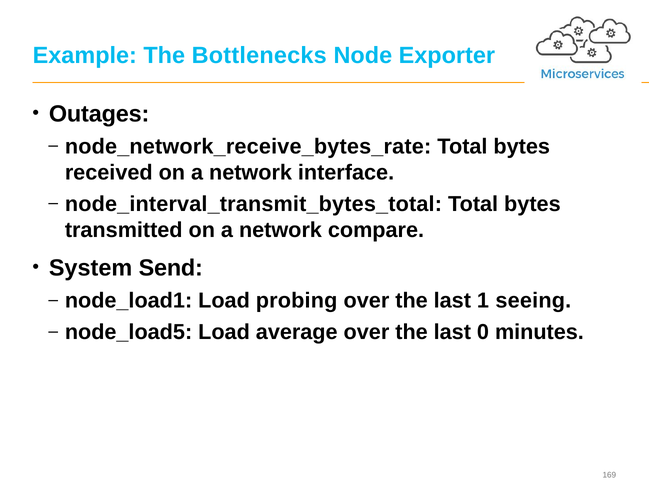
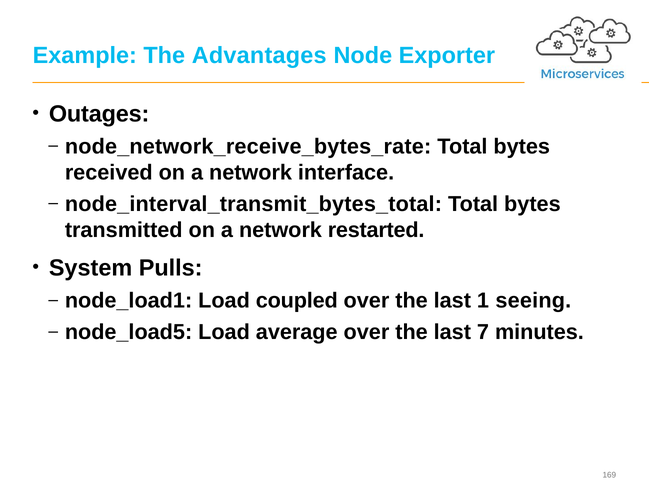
Bottlenecks: Bottlenecks -> Advantages (259, 55)
compare: compare -> restarted (376, 230)
Send: Send -> Pulls (171, 268)
probing: probing -> coupled (297, 300)
0: 0 -> 7 (483, 332)
